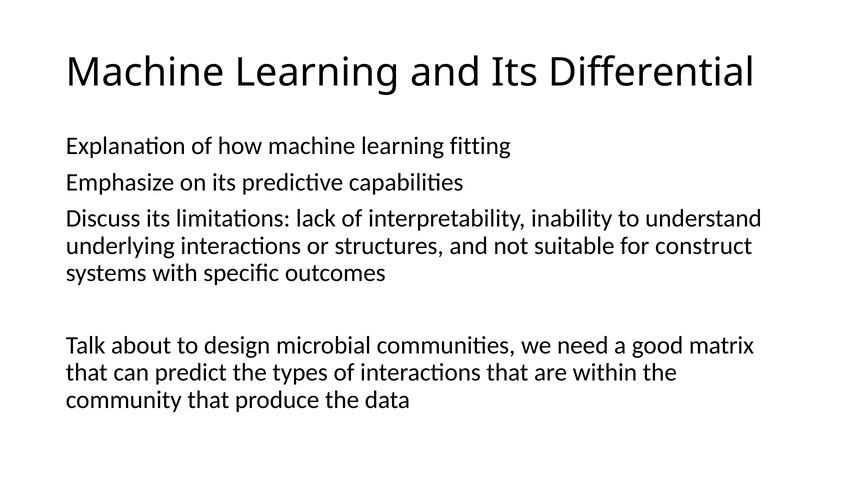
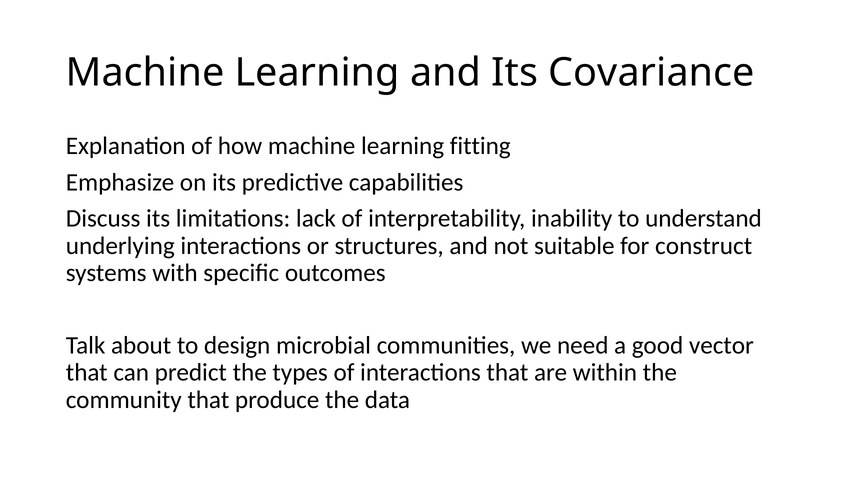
Differential: Differential -> Covariance (652, 73)
matrix: matrix -> vector (721, 345)
